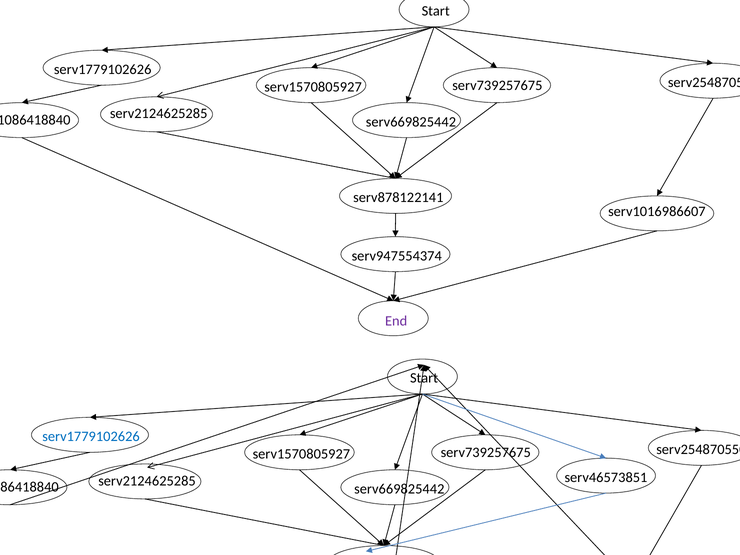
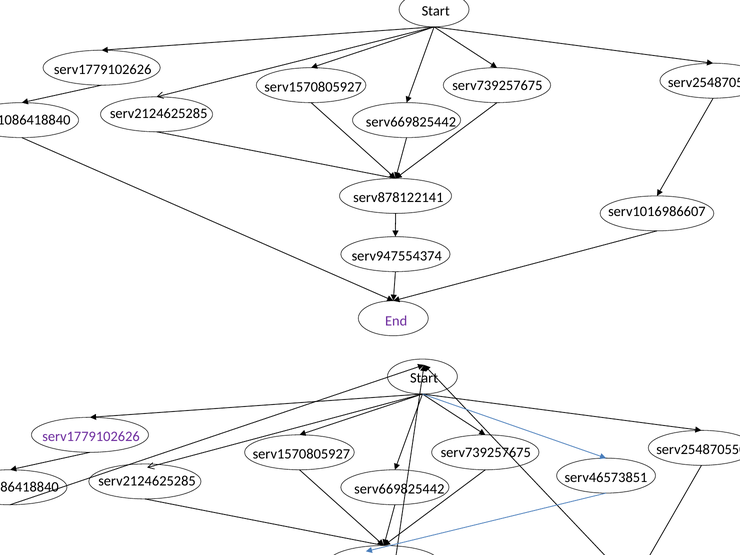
serv1779102626 colour: blue -> purple (91, 436)
